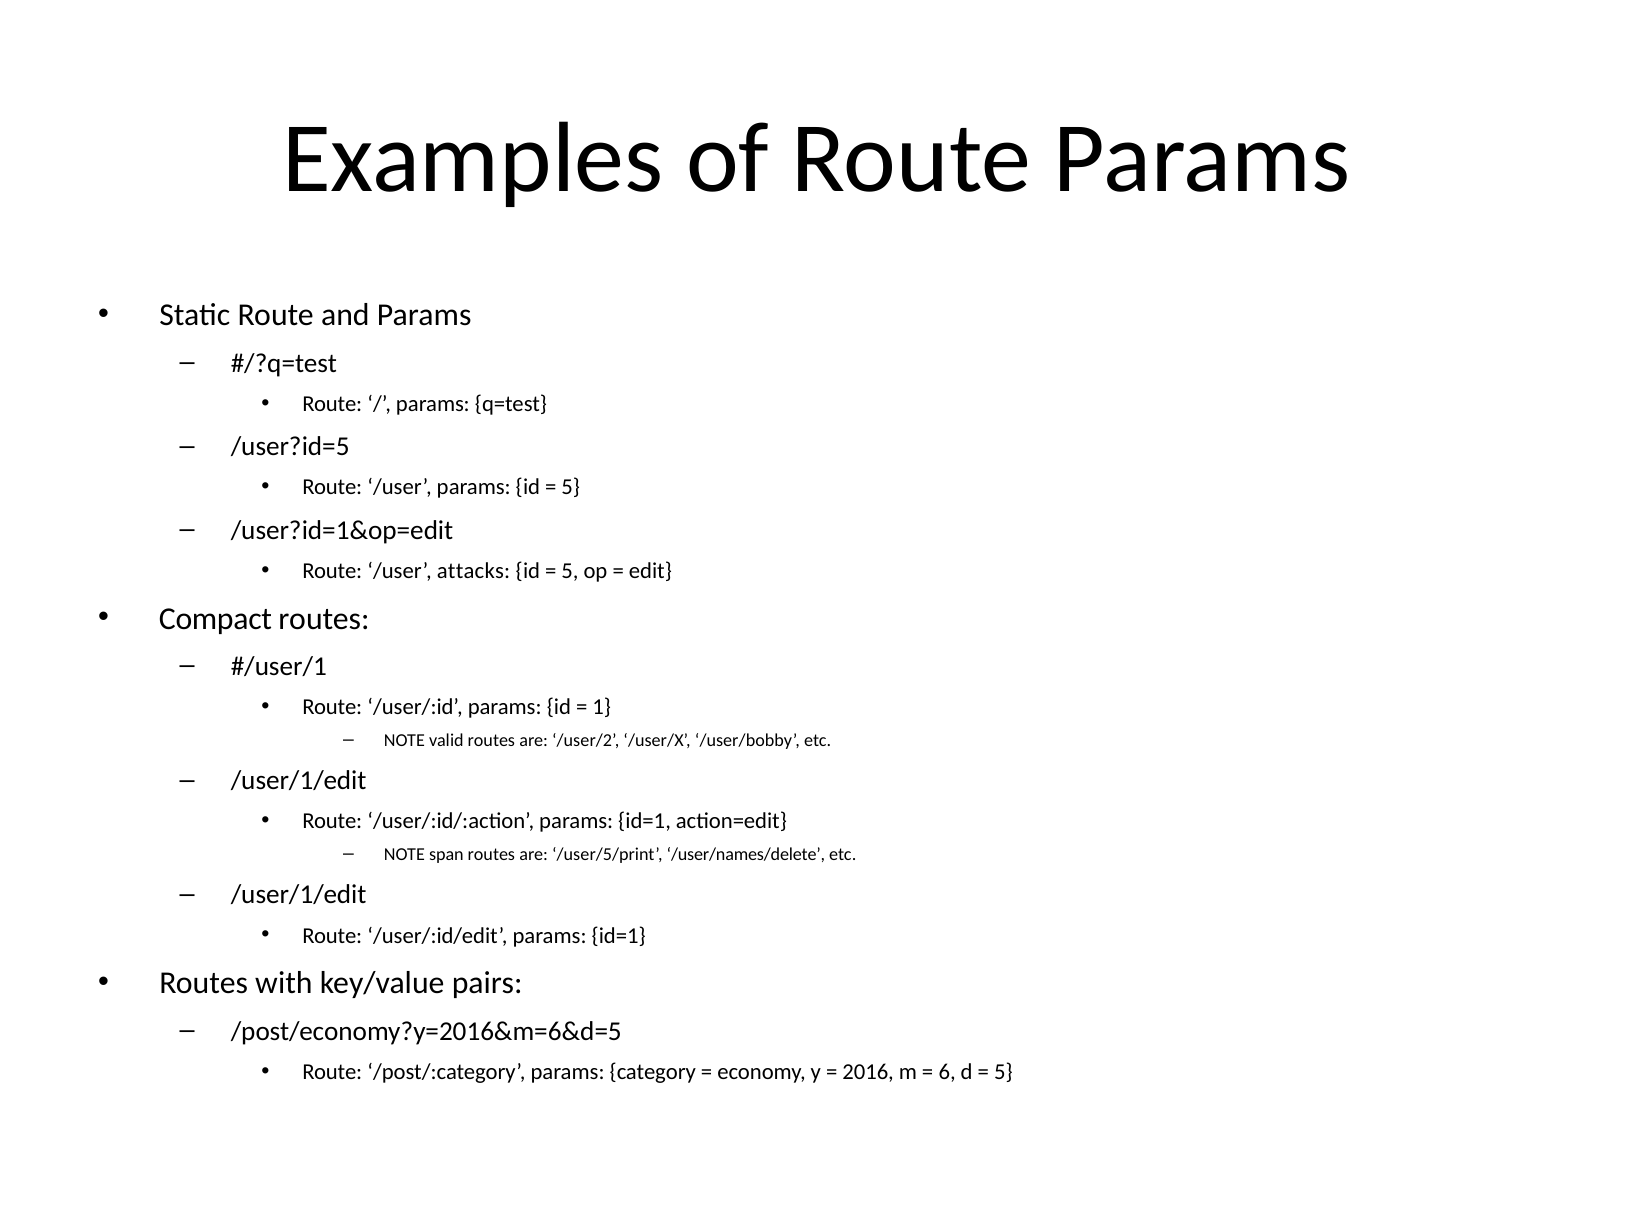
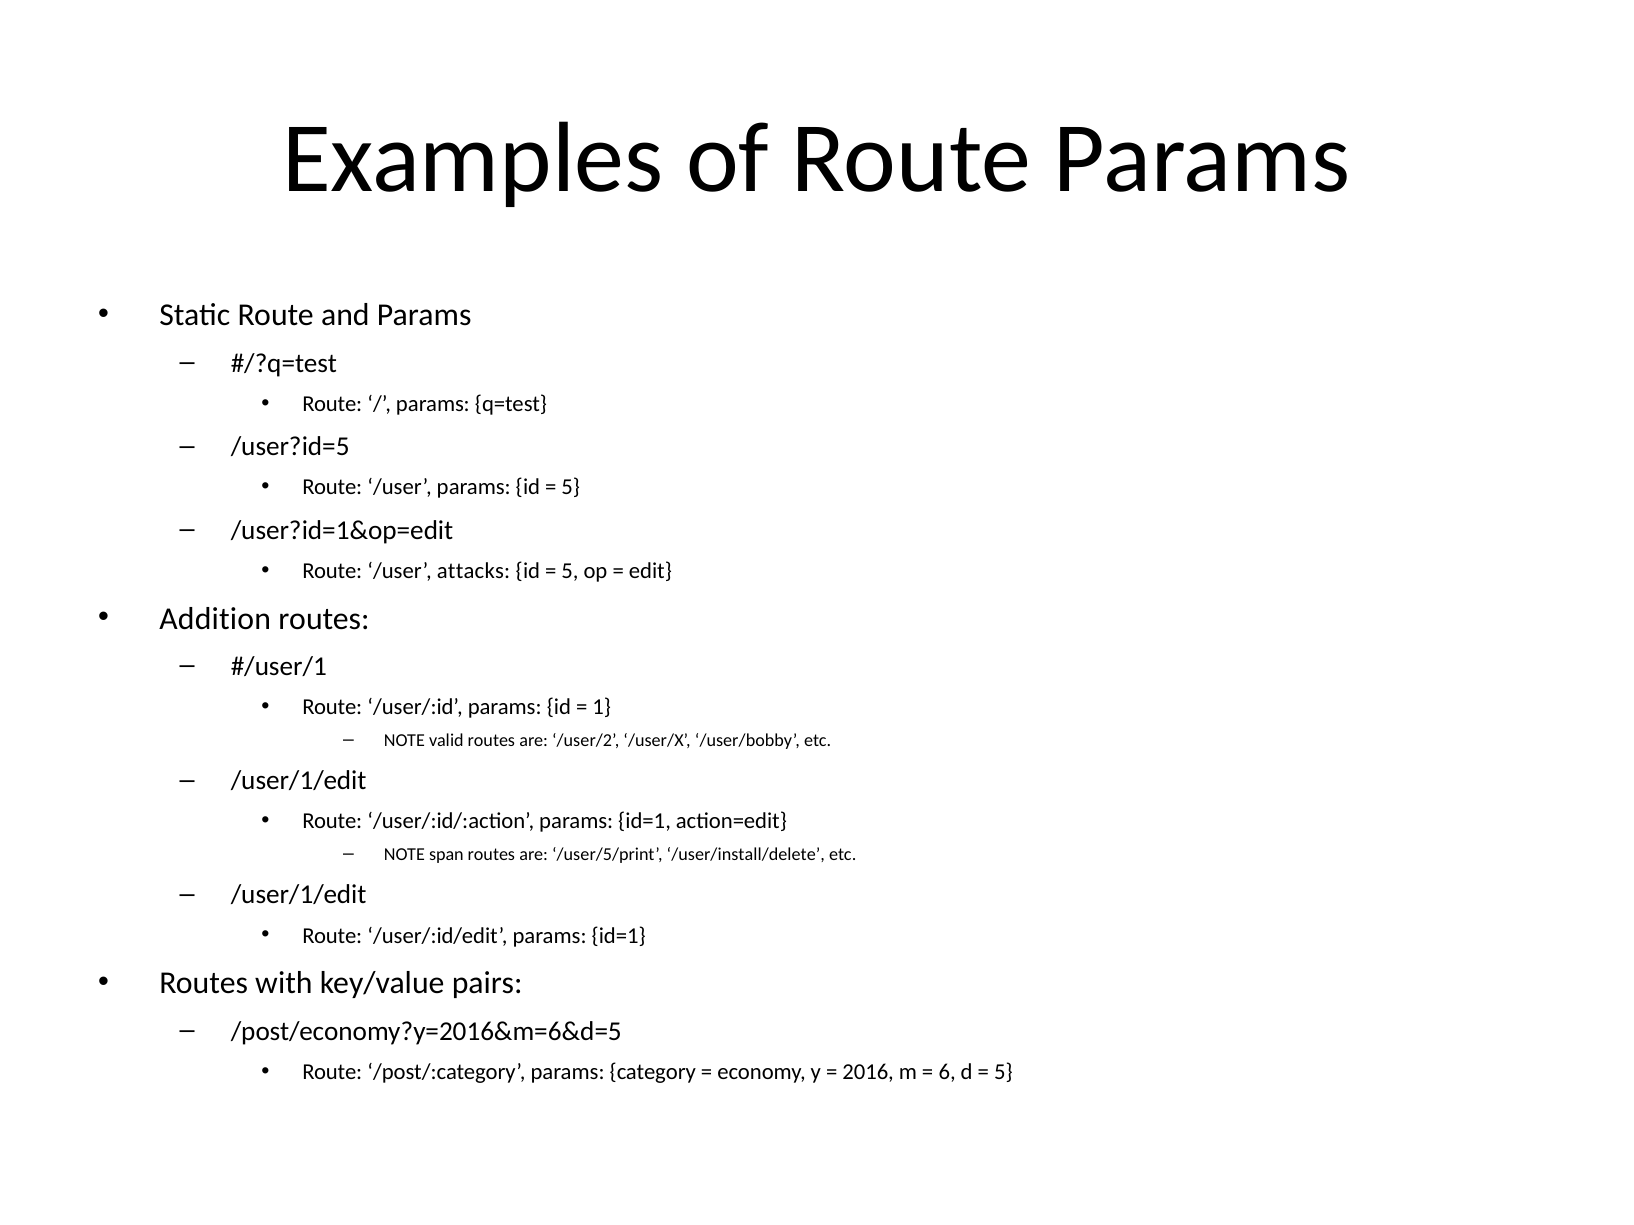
Compact: Compact -> Addition (215, 619)
/user/names/delete: /user/names/delete -> /user/install/delete (746, 855)
